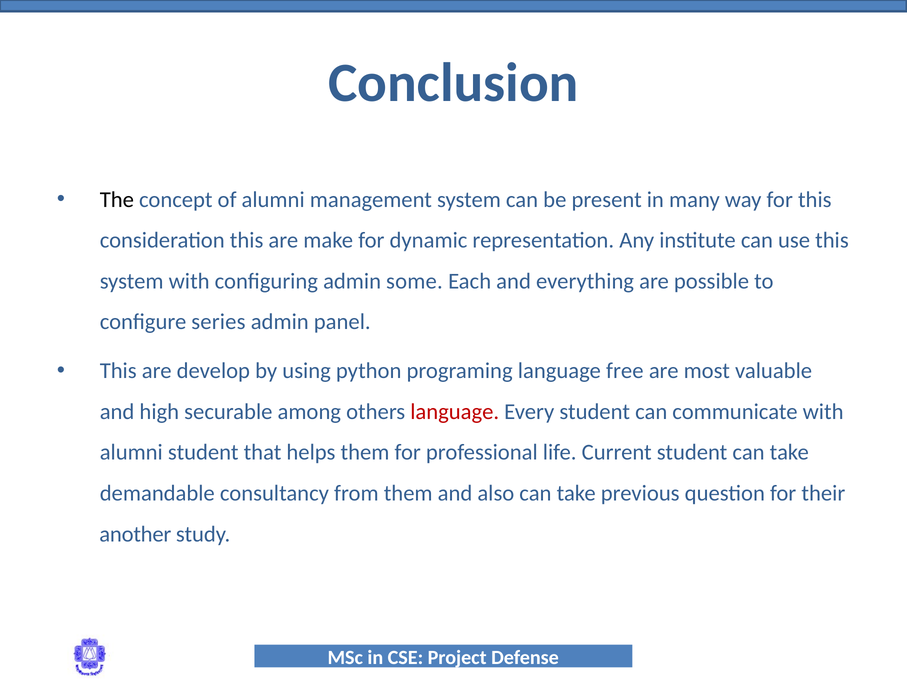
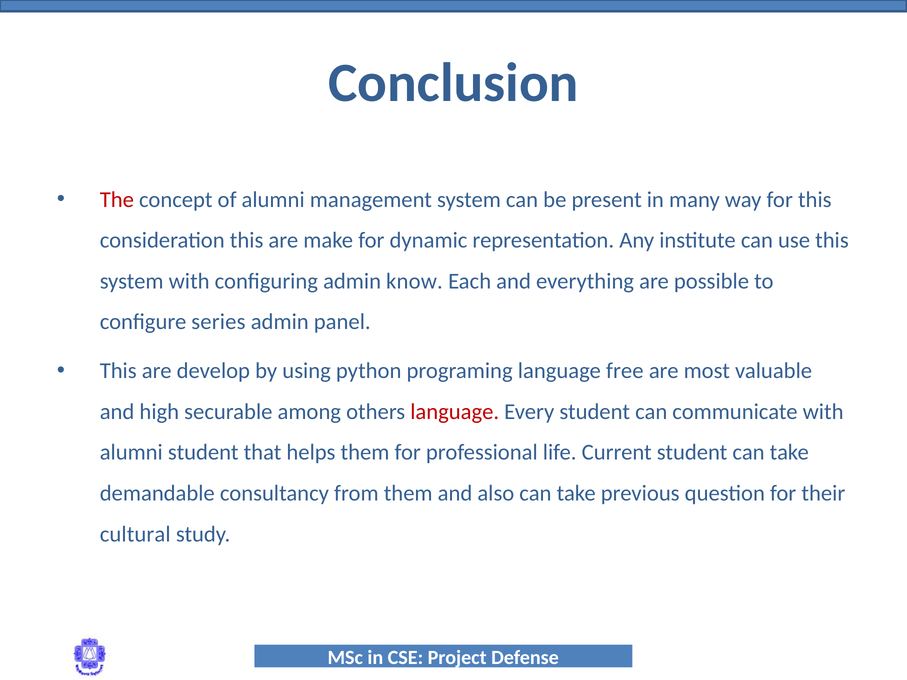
The colour: black -> red (117, 200)
some: some -> know (414, 281)
another: another -> cultural (135, 534)
